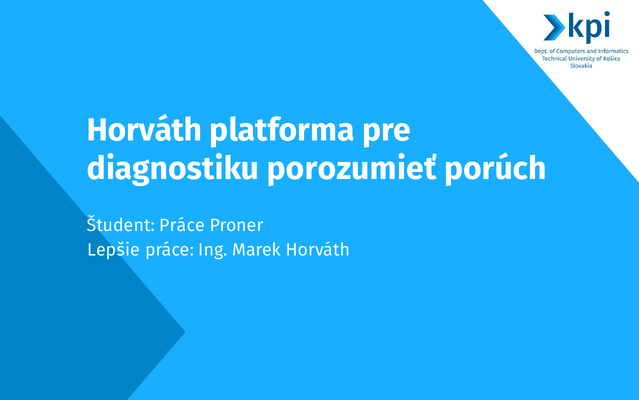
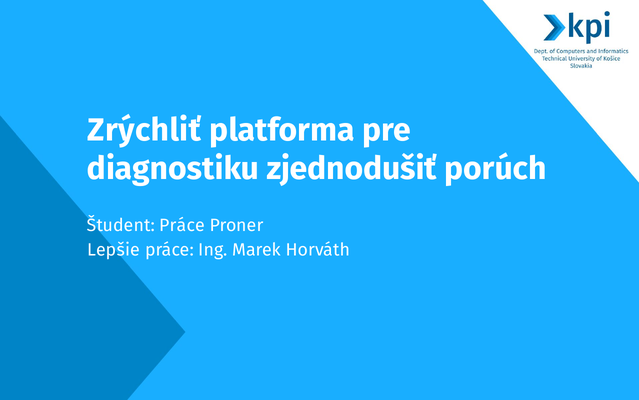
Horváth: Horváth -> Zrýchliť (144, 130)
porozumieť: porozumieť -> zjednodušiť (352, 168)
